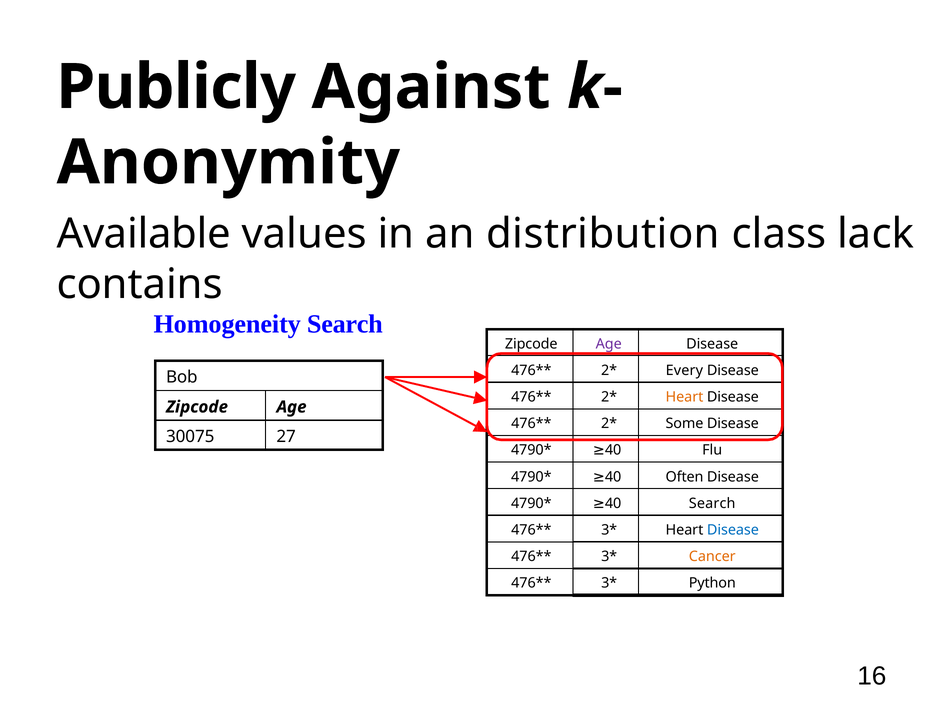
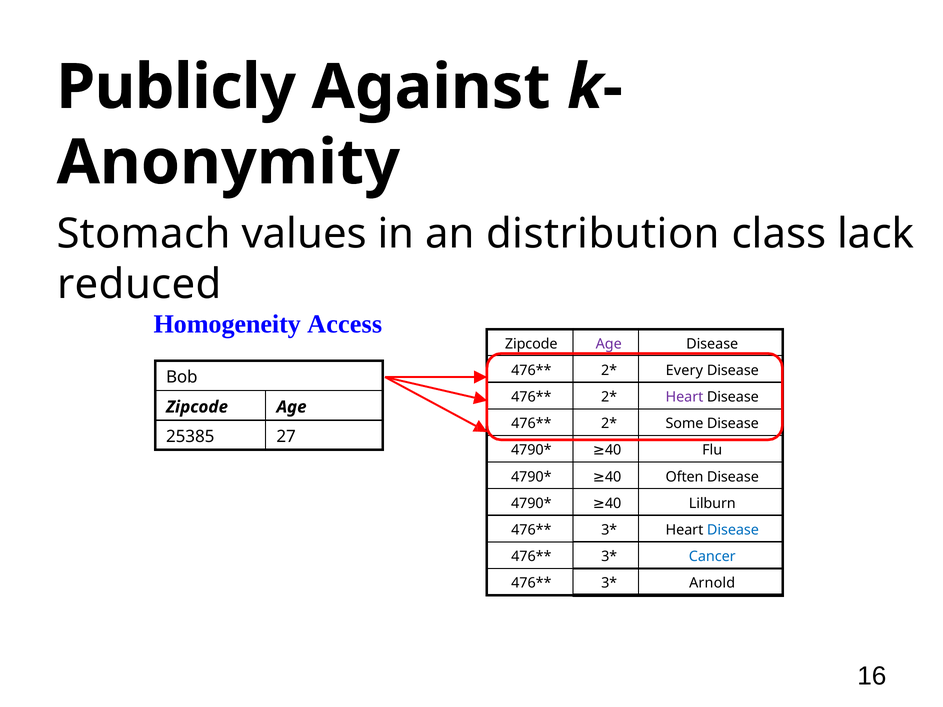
Available: Available -> Stomach (143, 234)
contains: contains -> reduced (139, 284)
Homogeneity Search: Search -> Access (345, 324)
Heart colour: orange -> purple (684, 397)
30075: 30075 -> 25385 (190, 437)
≥40 Search: Search -> Lilburn (712, 503)
Cancer colour: orange -> blue (712, 557)
Python: Python -> Arnold (712, 583)
